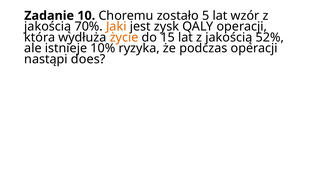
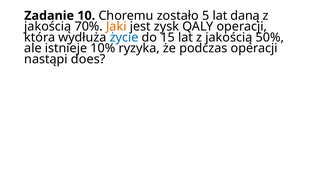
wzór: wzór -> daną (245, 16)
życie colour: orange -> blue (124, 37)
52%: 52% -> 50% (270, 37)
